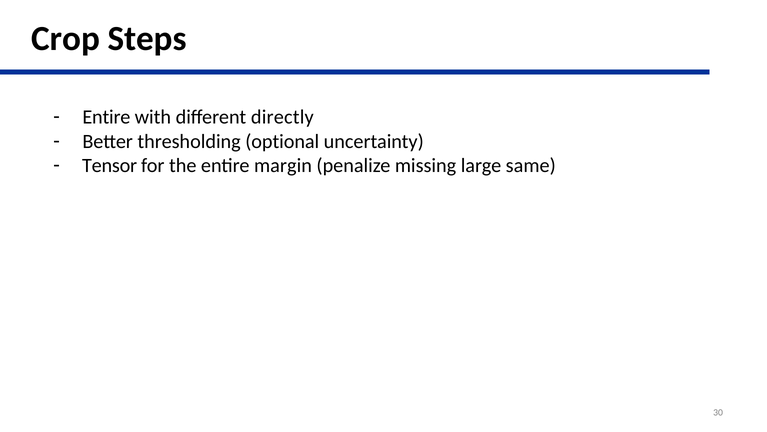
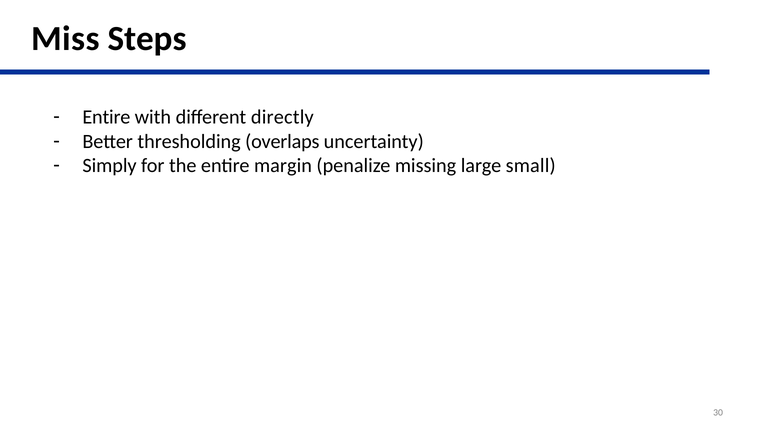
Crop: Crop -> Miss (65, 38)
optional: optional -> overlaps (282, 141)
Tensor: Tensor -> Simply (110, 166)
same: same -> small (531, 166)
